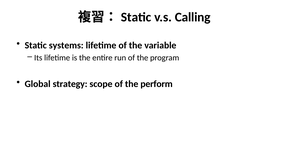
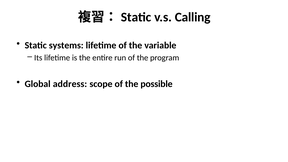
strategy: strategy -> address (70, 84)
perform: perform -> possible (157, 84)
